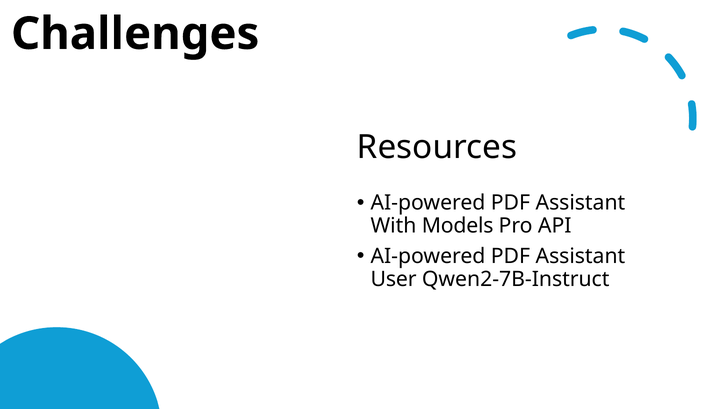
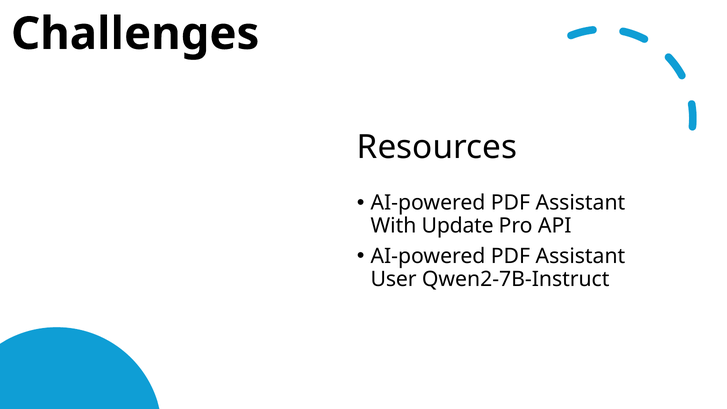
Models: Models -> Update (458, 226)
